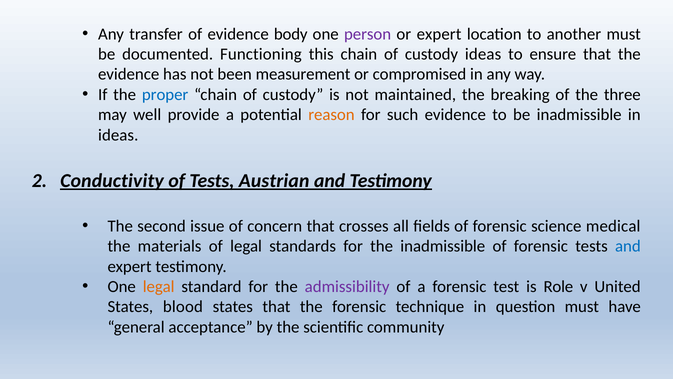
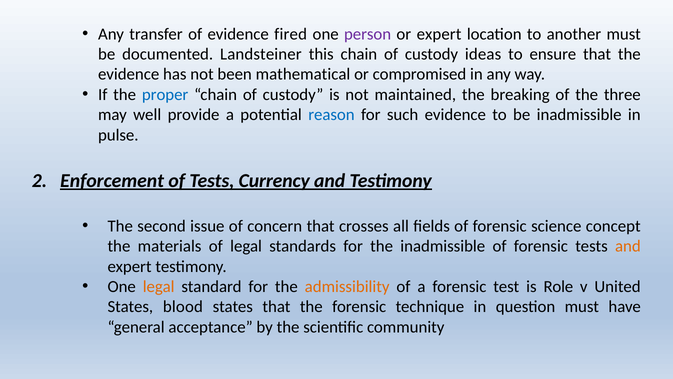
body: body -> fired (291, 34)
Functioning: Functioning -> Landsteiner (261, 54)
measurement: measurement -> mathematical (303, 74)
reason colour: orange -> blue (331, 115)
ideas: ideas -> pulse (118, 135)
Conductivity: Conductivity -> Enforcement (112, 181)
Austrian: Austrian -> Currency (274, 181)
medical: medical -> concept (613, 226)
and colour: blue -> orange (628, 246)
admissibility colour: purple -> orange (347, 286)
